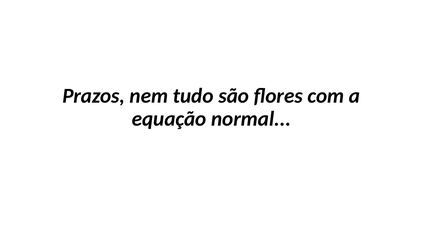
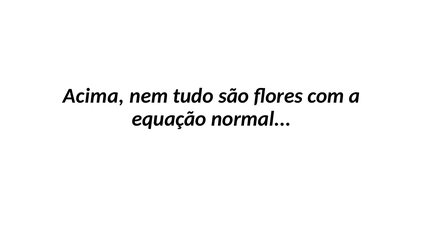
Prazos: Prazos -> Acima (94, 96)
